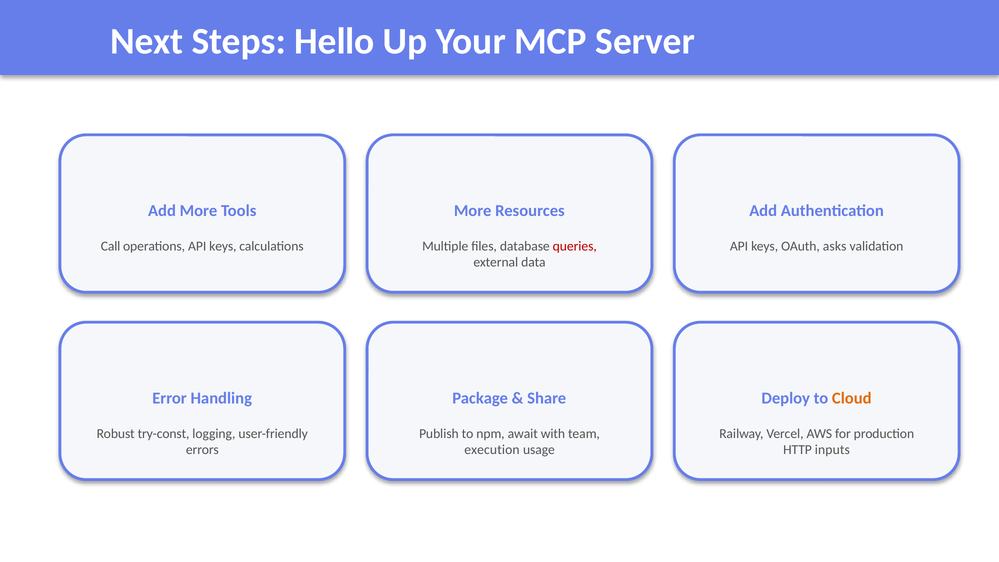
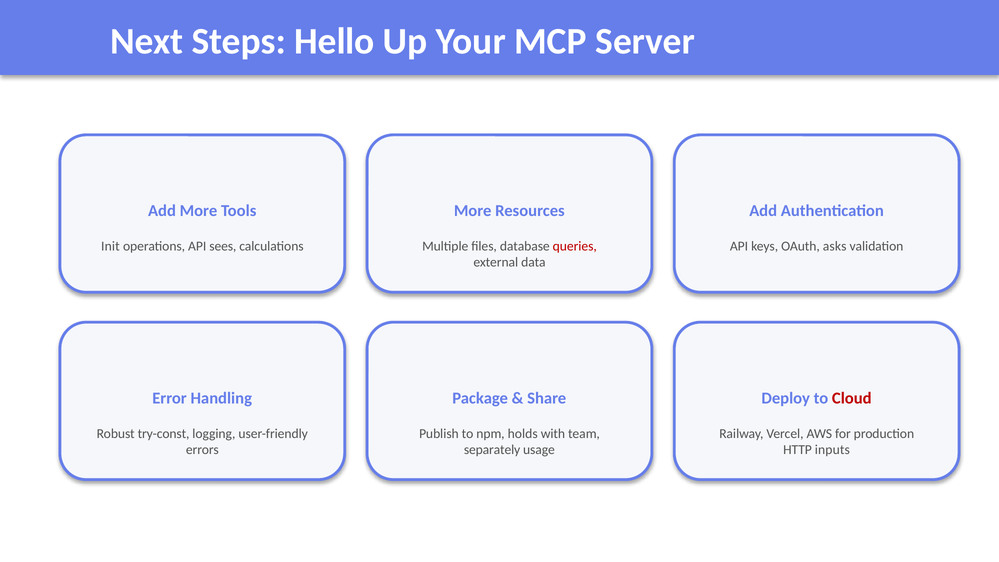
Call: Call -> Init (110, 246)
operations API keys: keys -> sees (223, 246)
Cloud colour: orange -> red (852, 398)
await: await -> holds (523, 433)
execution: execution -> separately (492, 450)
